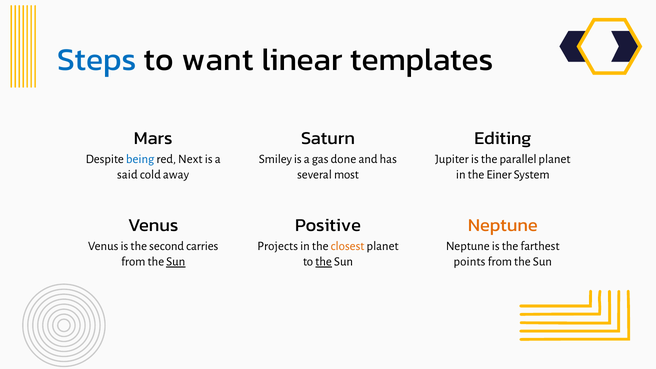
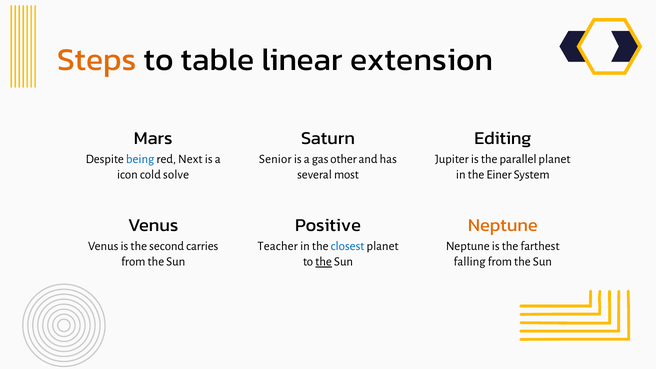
Steps colour: blue -> orange (97, 60)
want: want -> table (218, 60)
templates: templates -> extension (422, 60)
Smiley: Smiley -> Senior (275, 159)
done: done -> other (344, 159)
said: said -> icon (127, 175)
away: away -> solve (176, 175)
Projects: Projects -> Teacher (278, 246)
closest colour: orange -> blue (348, 246)
Sun underline: present -> none (176, 262)
points: points -> falling (470, 262)
